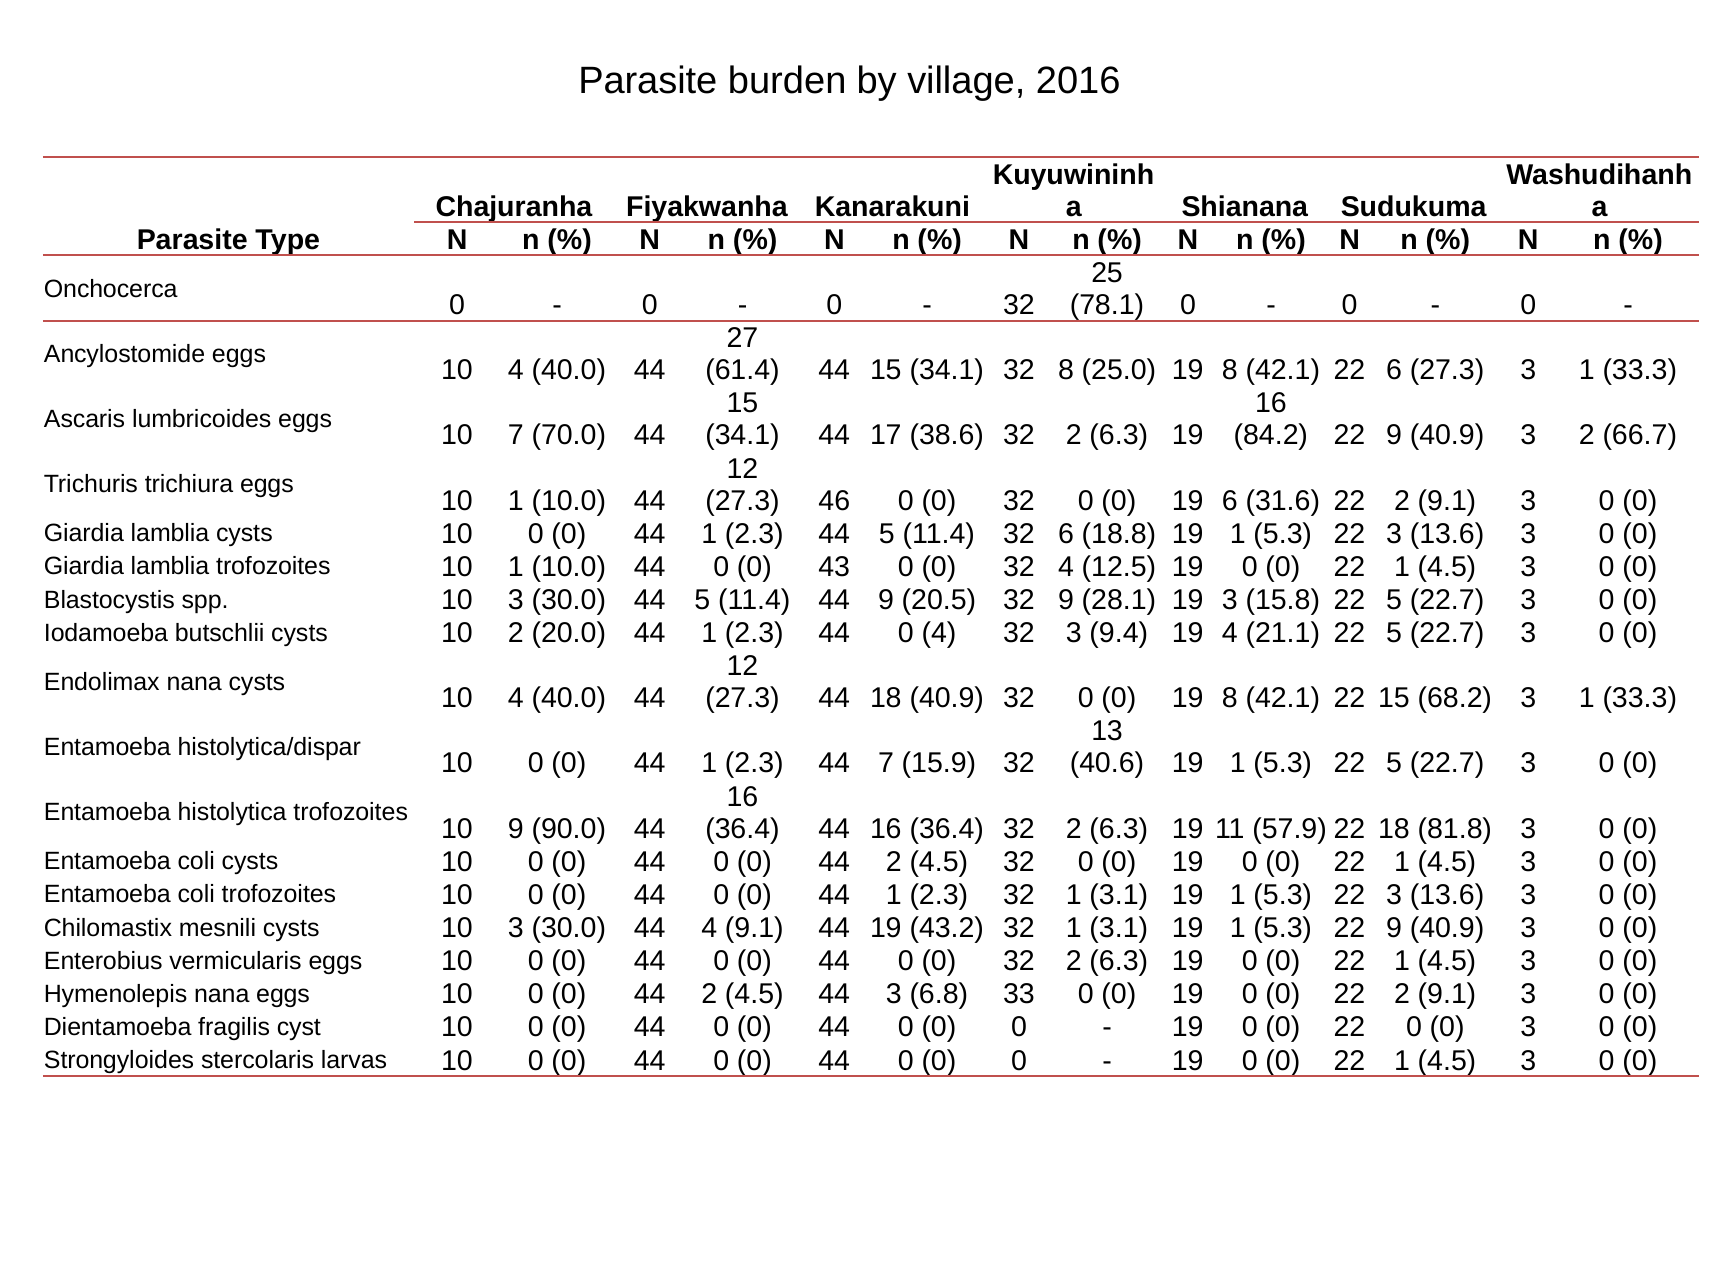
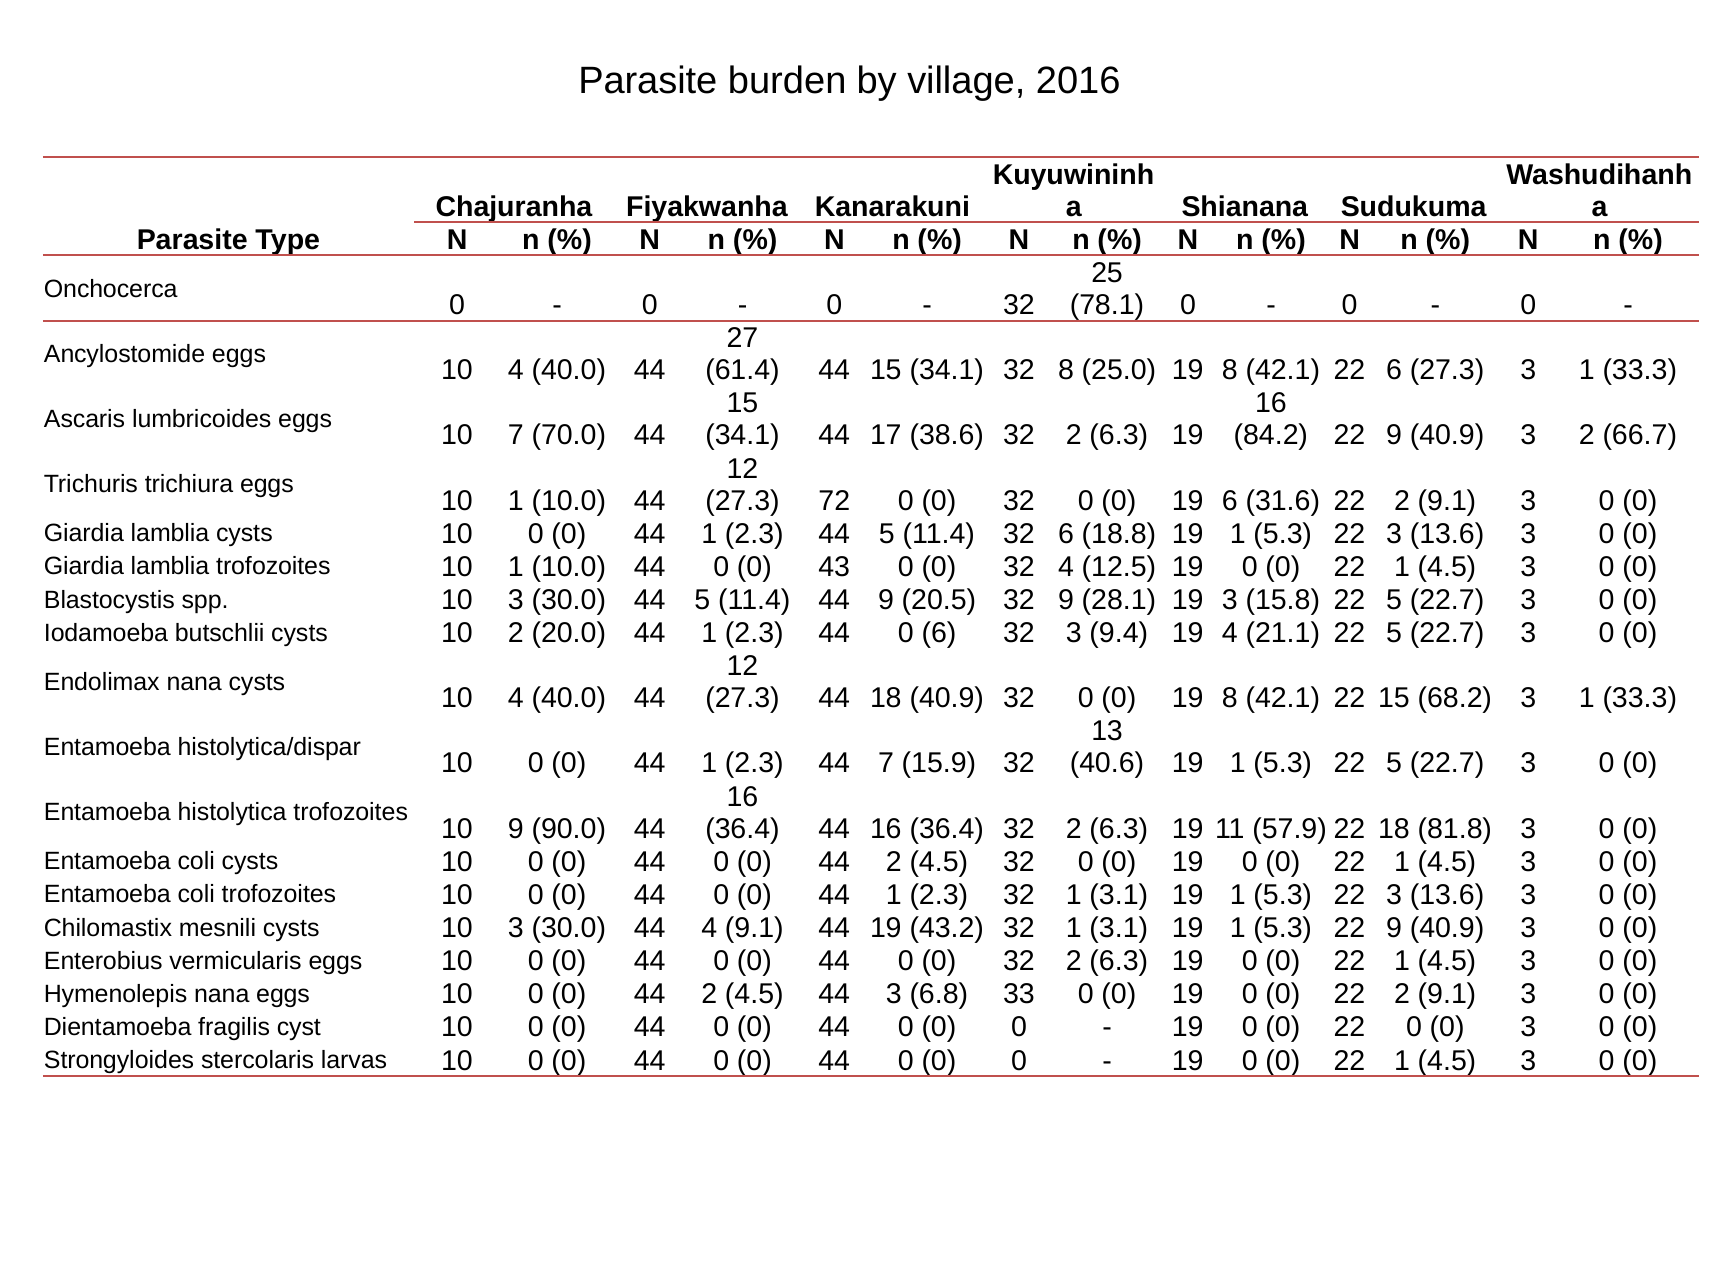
46: 46 -> 72 (834, 500)
0 4: 4 -> 6 (939, 633)
